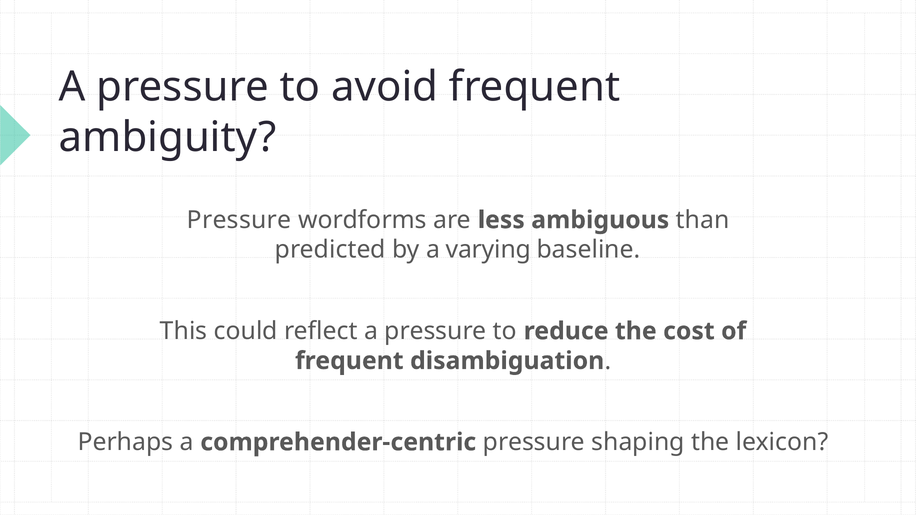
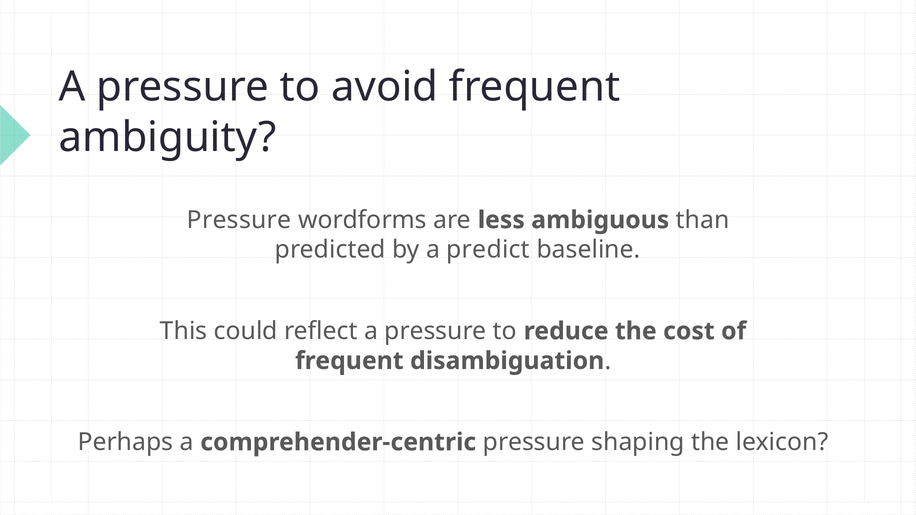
varying: varying -> predict (488, 250)
